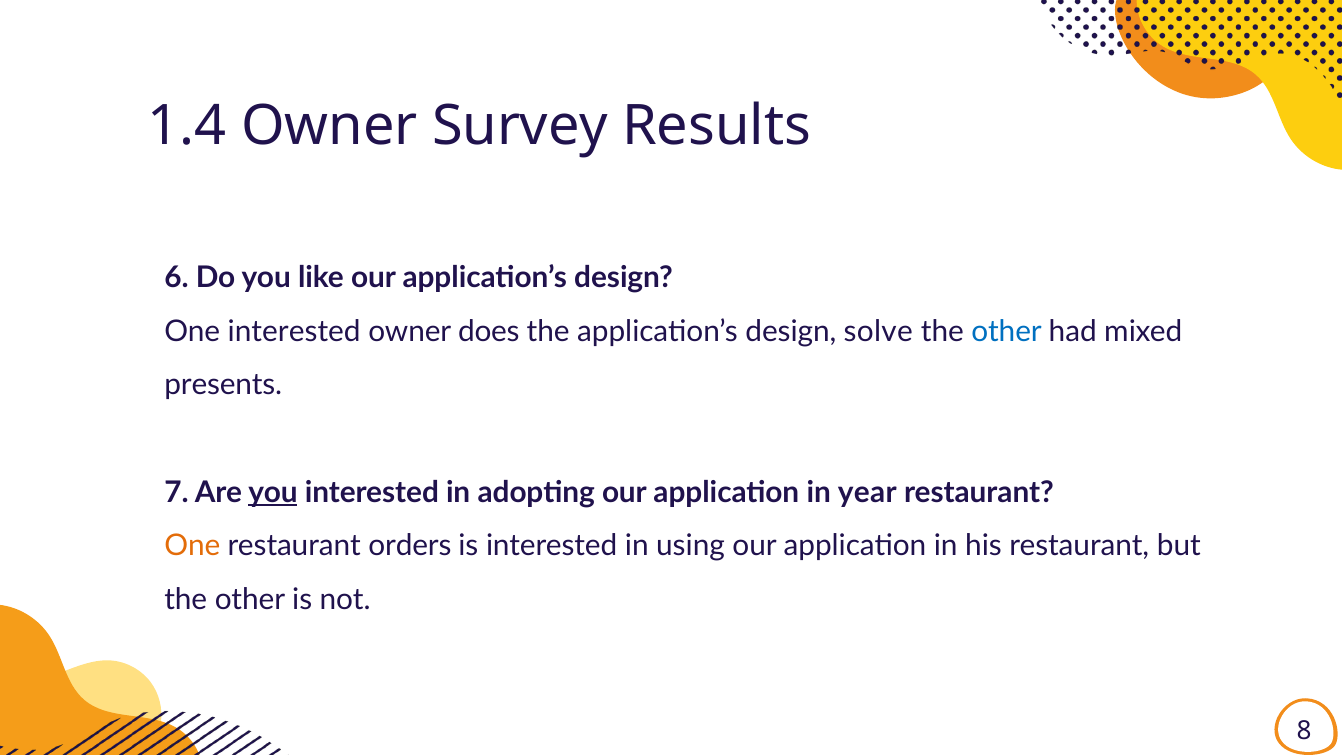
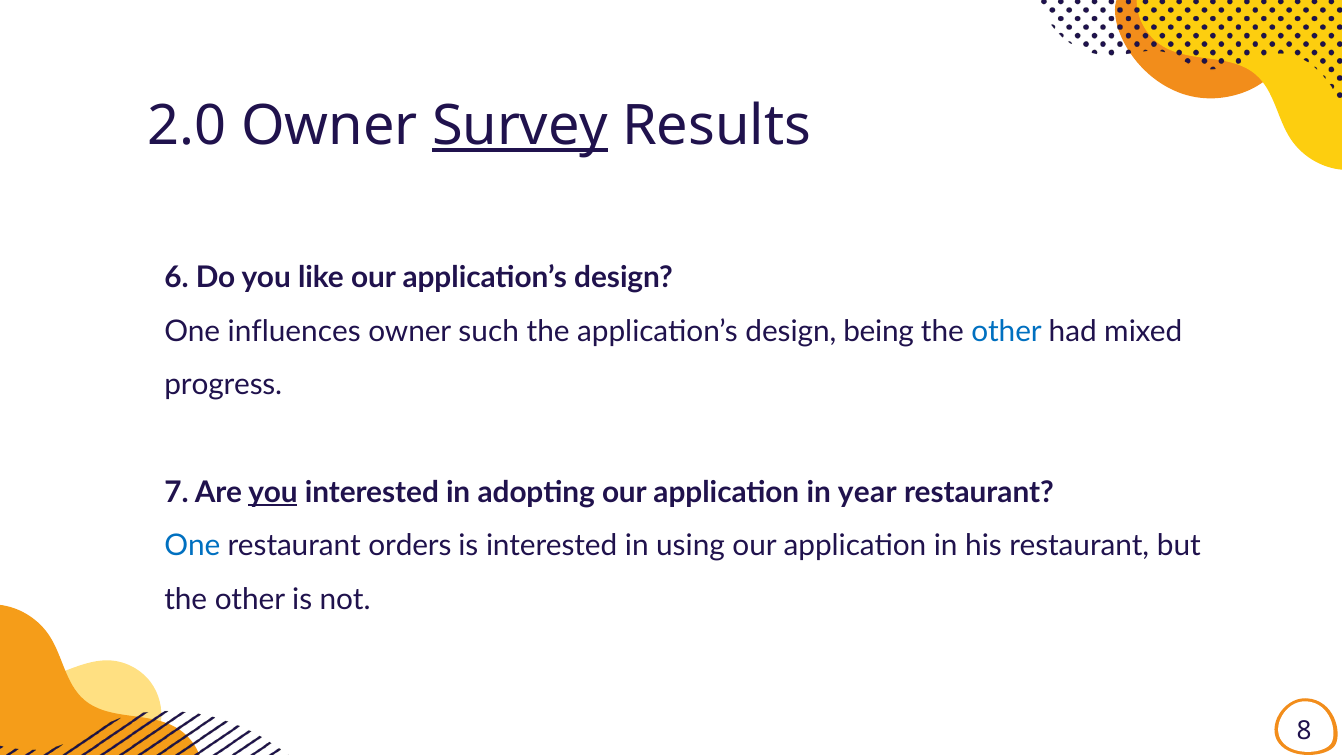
1.4: 1.4 -> 2.0 (187, 126)
Survey underline: none -> present (520, 126)
One interested: interested -> influences (294, 331)
does: does -> such (489, 331)
solve: solve -> being (879, 331)
presents: presents -> progress (223, 385)
One colour: orange -> blue (192, 546)
